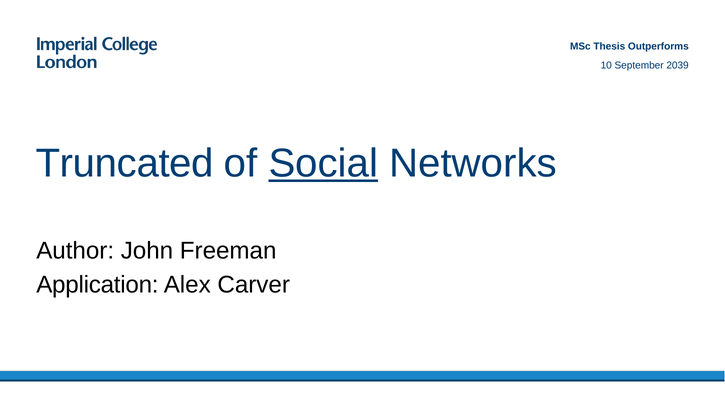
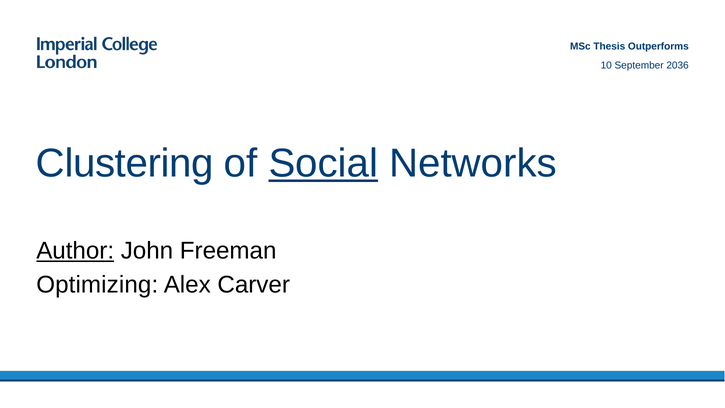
2039: 2039 -> 2036 (678, 65)
Truncated: Truncated -> Clustering (125, 163)
Author underline: none -> present (75, 251)
Application: Application -> Optimizing (97, 284)
